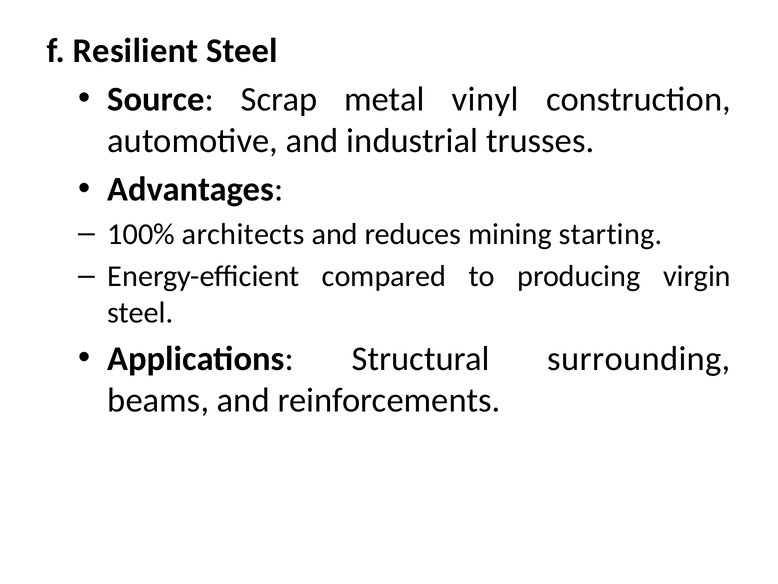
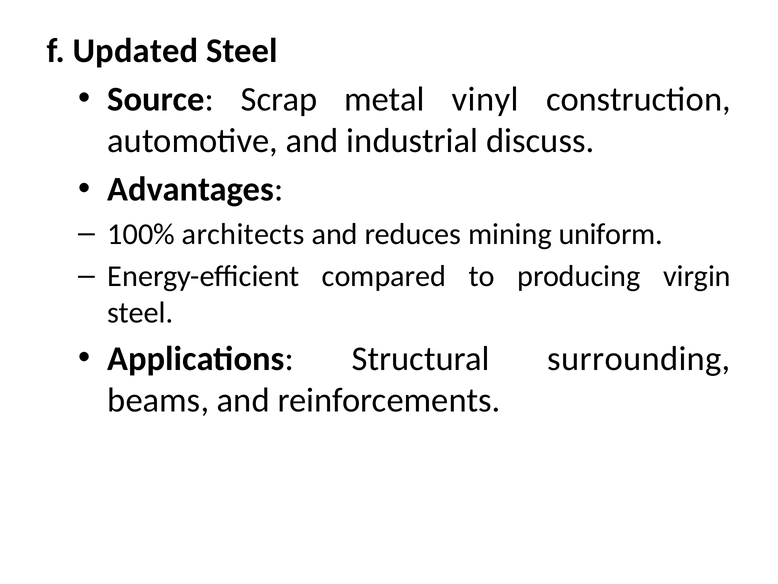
Resilient: Resilient -> Updated (136, 51)
trusses: trusses -> discuss (540, 141)
starting: starting -> uniform (611, 234)
